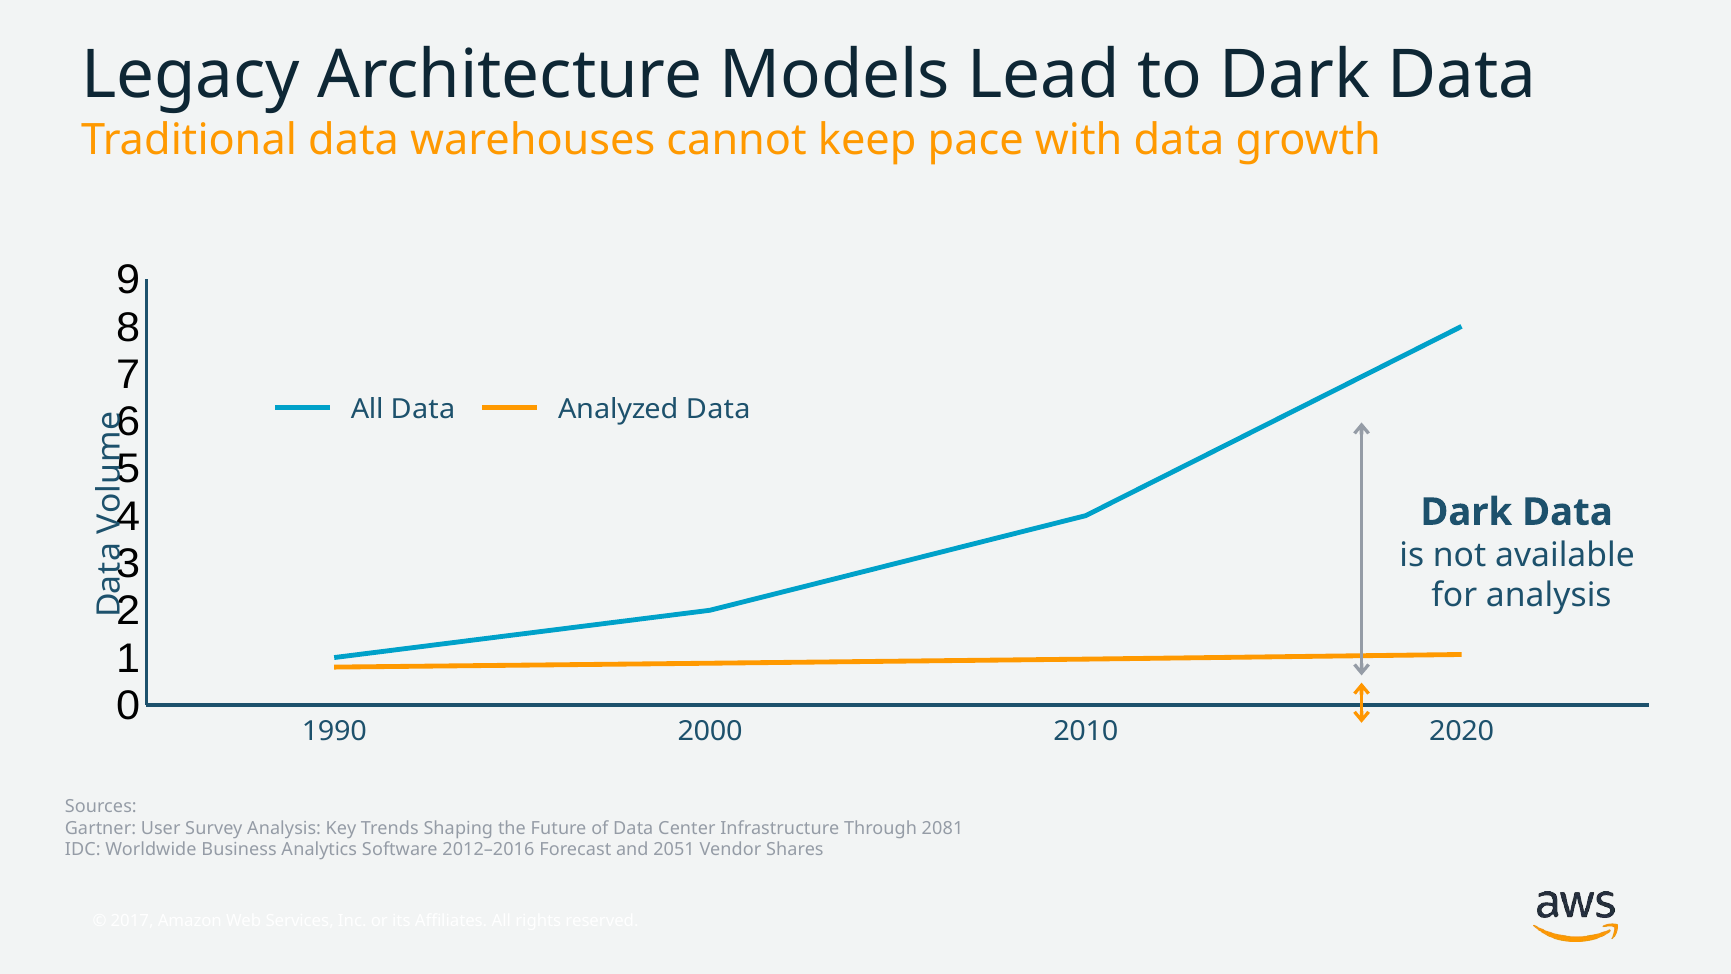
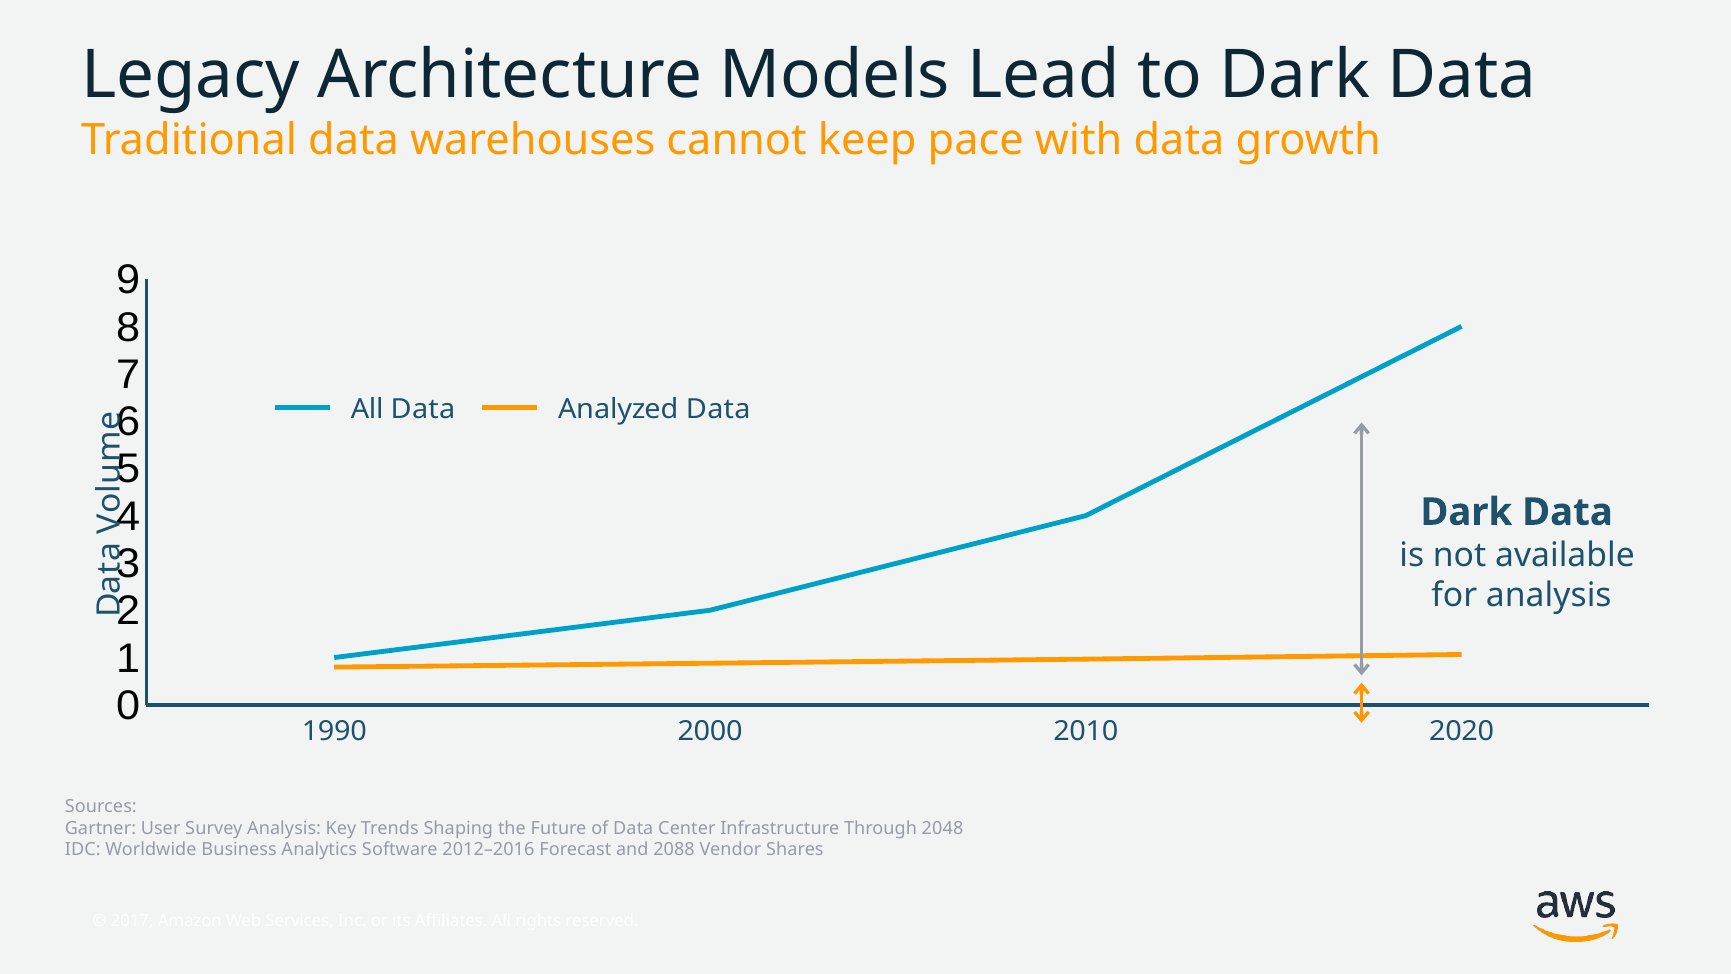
2081: 2081 -> 2048 (943, 828)
2051: 2051 -> 2088 (674, 850)
